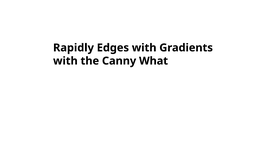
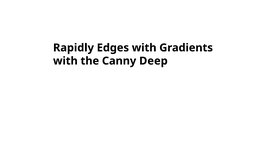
What: What -> Deep (153, 61)
